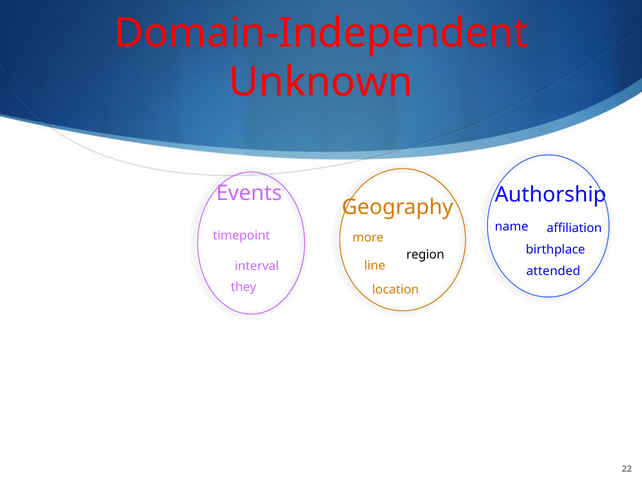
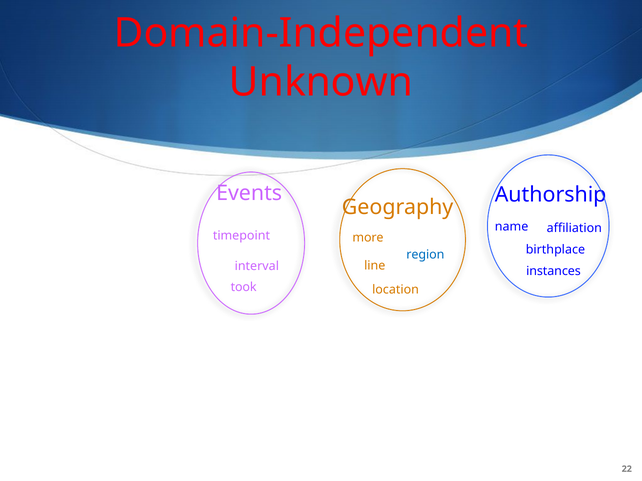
region colour: black -> blue (425, 255)
attended: attended -> instances (553, 271)
they: they -> took (244, 287)
